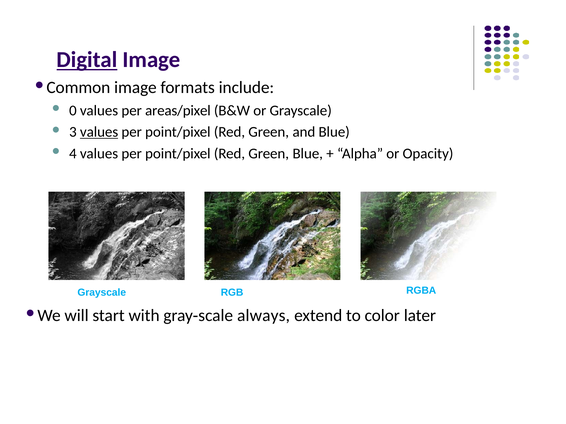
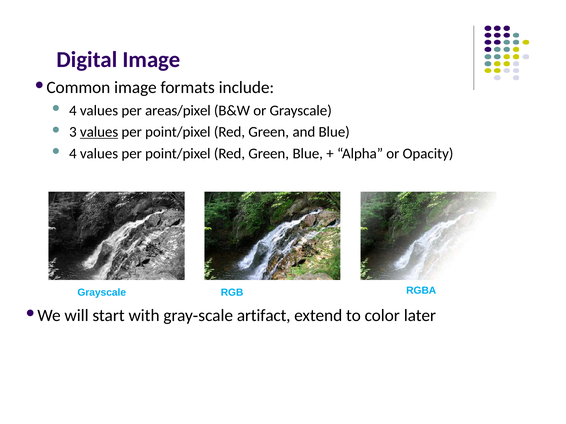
Digital underline: present -> none (87, 60)
0: 0 -> 4 (73, 111)
always: always -> artifact (264, 316)
